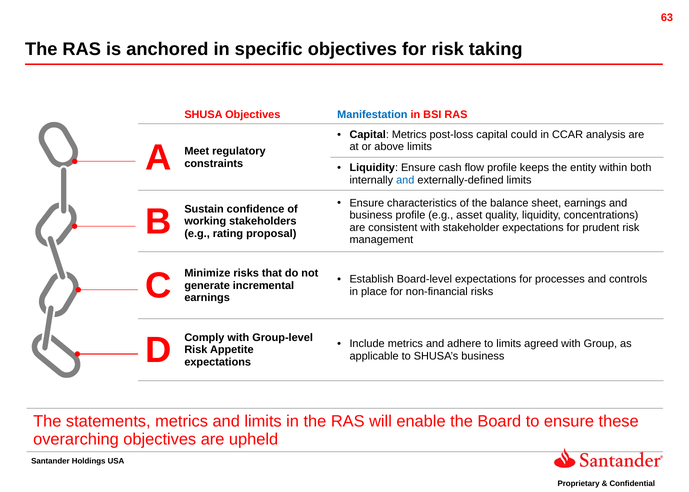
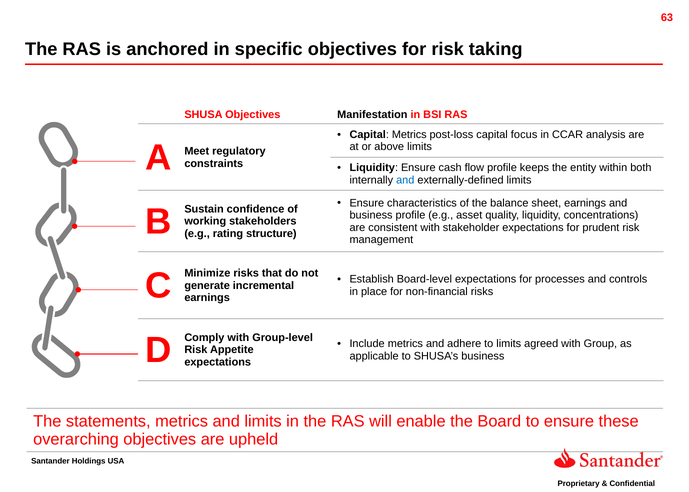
Manifestation colour: blue -> black (372, 115)
could: could -> focus (524, 135)
proposal: proposal -> structure (271, 234)
